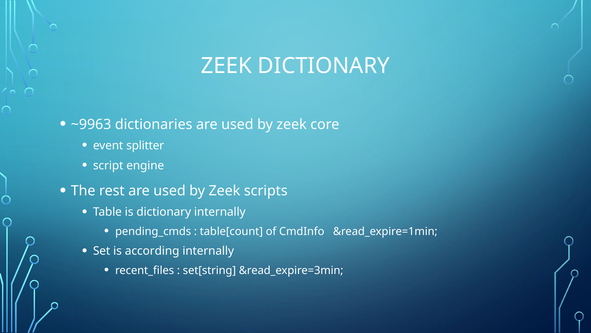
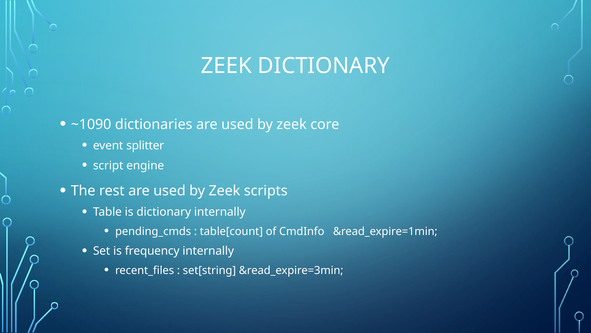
~9963: ~9963 -> ~1090 (91, 124)
according: according -> frequency (152, 251)
